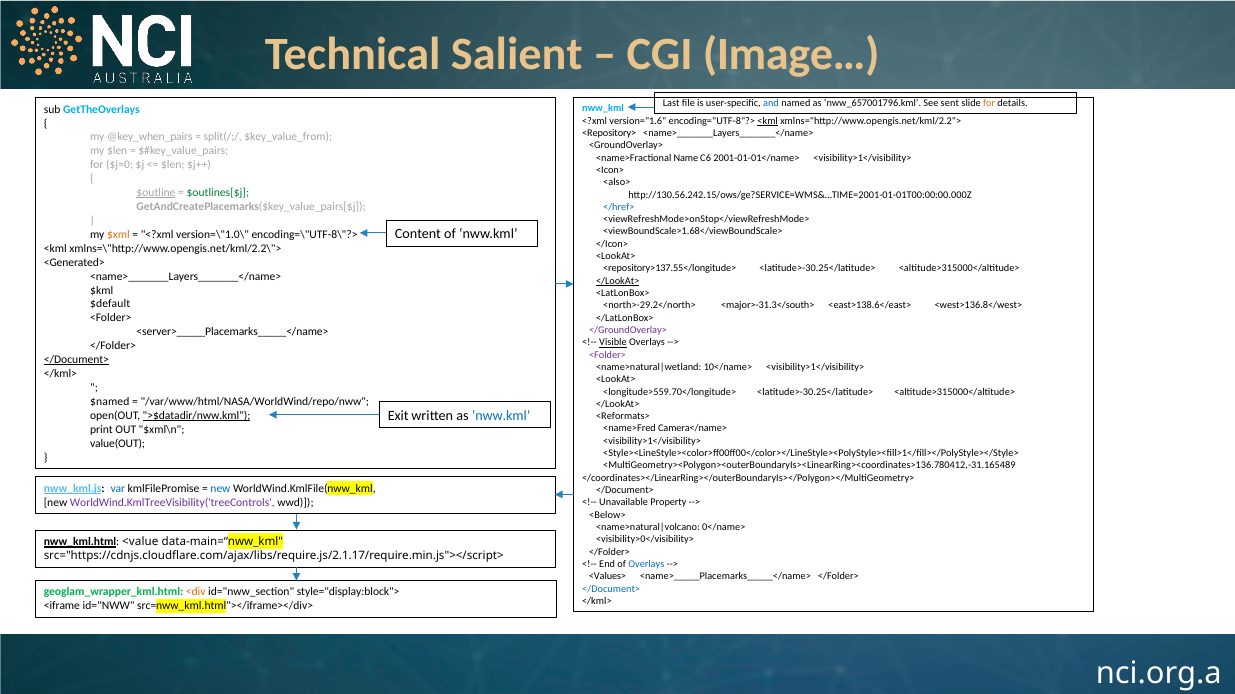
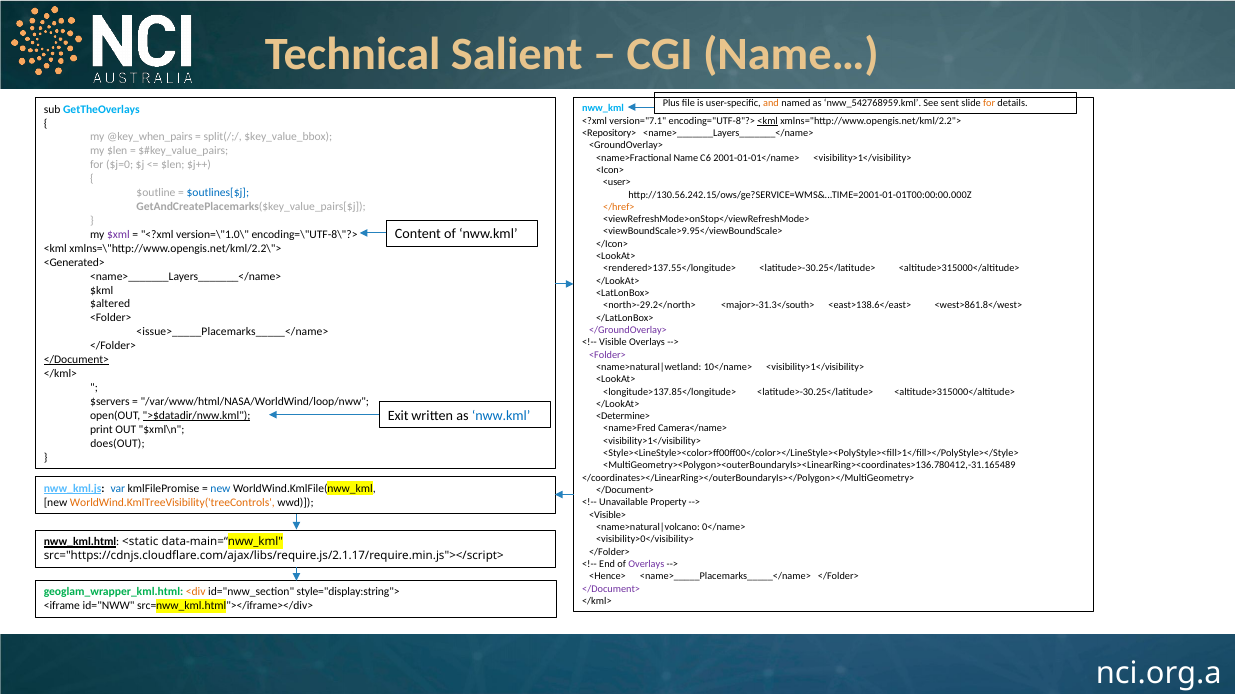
Image…: Image… -> Name… (791, 54)
Last: Last -> Plus (671, 103)
and colour: blue -> orange (771, 103)
nww_657001796.kml: nww_657001796.kml -> nww_542768959.kml (873, 103)
version="1.6: version="1.6 -> version="7.1 (638, 121)
$key_value_from: $key_value_from -> $key_value_bbox (288, 137)
<also>: <also> -> <user> (617, 183)
$outline underline: present -> none (156, 193)
$outlines[$j colour: green -> blue (218, 193)
</href> colour: blue -> orange (619, 207)
<viewBoundScale>1.68</viewBoundScale>: <viewBoundScale>1.68</viewBoundScale> -> <viewBoundScale>9.95</viewBoundScale> (693, 232)
$xml colour: orange -> purple (118, 235)
<repository>137.55</longitude>: <repository>137.55</longitude> -> <rendered>137.55</longitude> (670, 269)
</LookAt> underline: present -> none (618, 281)
$default: $default -> $altered (110, 304)
<west>136.8</west>: <west>136.8</west> -> <west>861.8</west> (978, 306)
<server>_____Placemarks_____</name>: <server>_____Placemarks_____</name> -> <issue>_____Placemarks_____</name> (232, 332)
Visible underline: present -> none (613, 343)
<longitude>559.70</longitude>: <longitude>559.70</longitude> -> <longitude>137.85</longitude> (670, 392)
$named: $named -> $servers (110, 402)
/var/www/html/NASA/WorldWind/repo/nww: /var/www/html/NASA/WorldWind/repo/nww -> /var/www/html/NASA/WorldWind/loop/nww (255, 402)
<Reformats>: <Reformats> -> <Determine> (623, 417)
value(OUT: value(OUT -> does(OUT (117, 444)
WorldWind.KmlTreeVisibility('treeControls colour: purple -> orange (172, 503)
<Below>: <Below> -> <Visible> (608, 515)
<value: <value -> <static (140, 543)
Overlays colour: blue -> purple (646, 565)
<Values>: <Values> -> <Hence> (607, 577)
</Document> colour: blue -> purple (611, 589)
style="display:block">: style="display:block"> -> style="display:string"> (348, 593)
